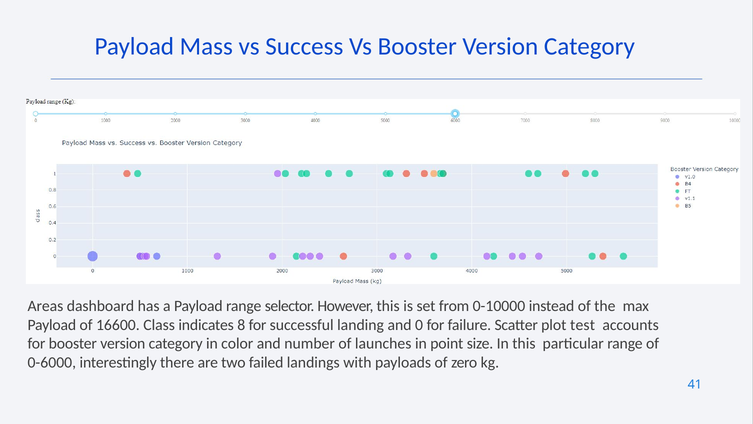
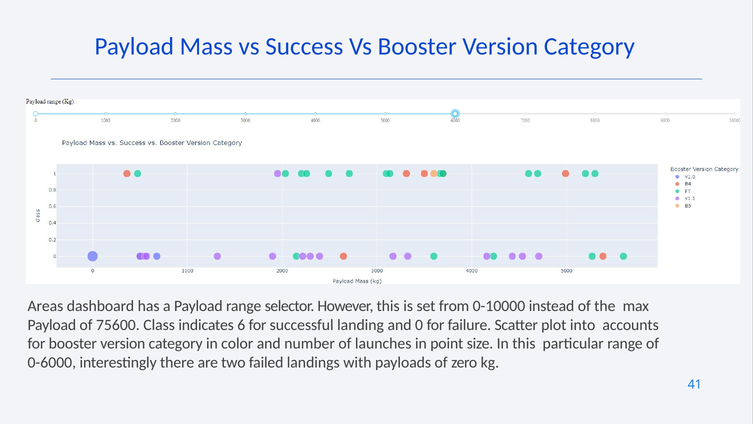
16600: 16600 -> 75600 (118, 325)
8: 8 -> 6 (241, 325)
test: test -> into (583, 325)
